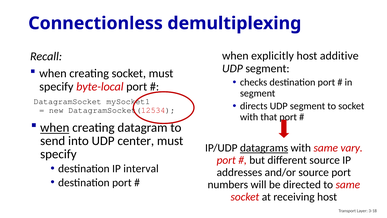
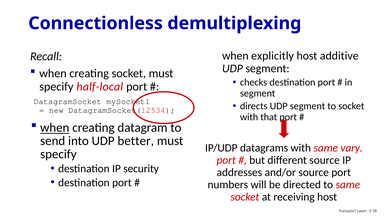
byte-local: byte-local -> half-local (100, 86)
center: center -> better (136, 141)
datagrams underline: present -> none (264, 148)
interval: interval -> security (141, 169)
